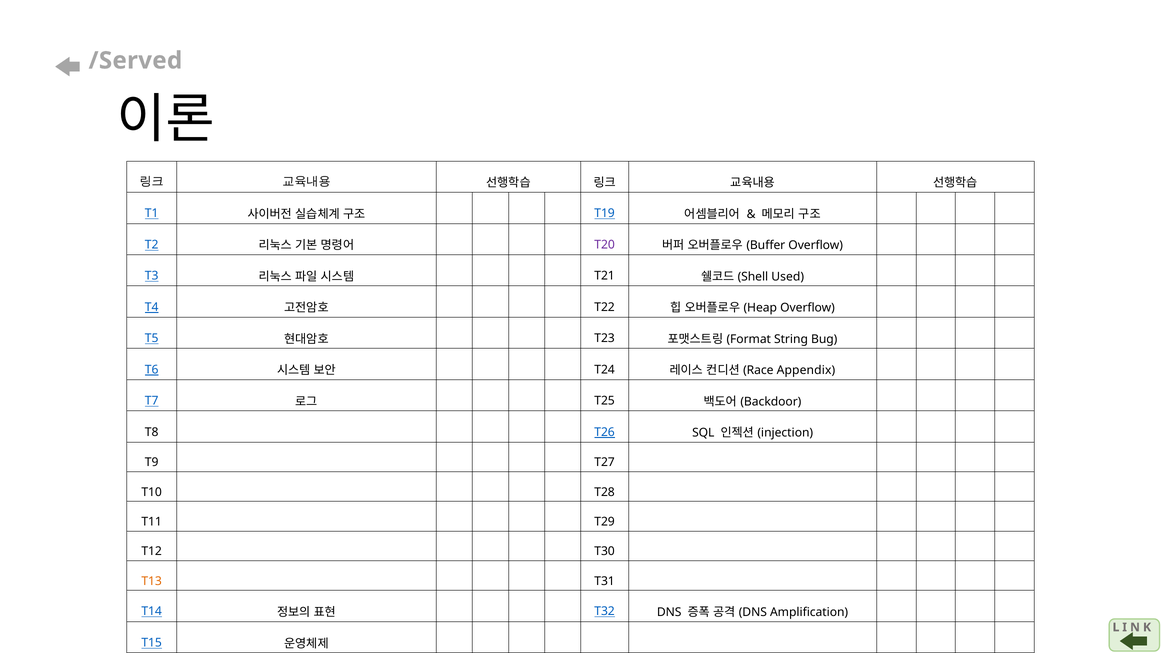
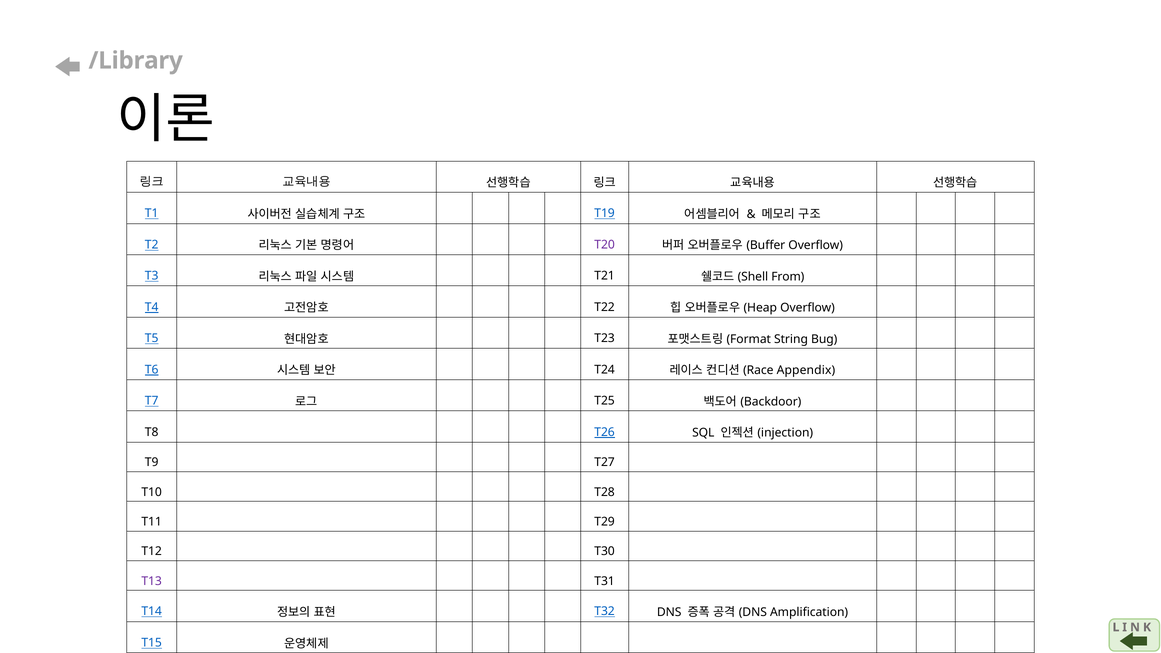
/Served: /Served -> /Library (136, 61)
Used: Used -> From (788, 277)
T13 colour: orange -> purple (152, 581)
